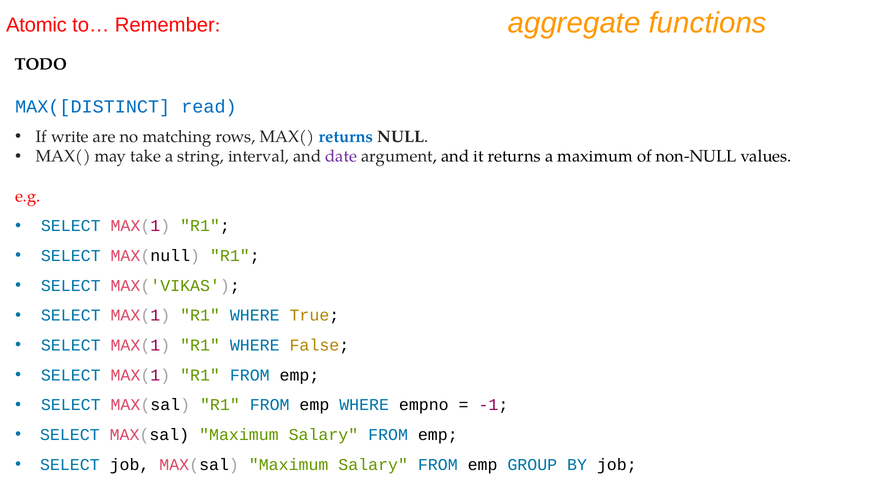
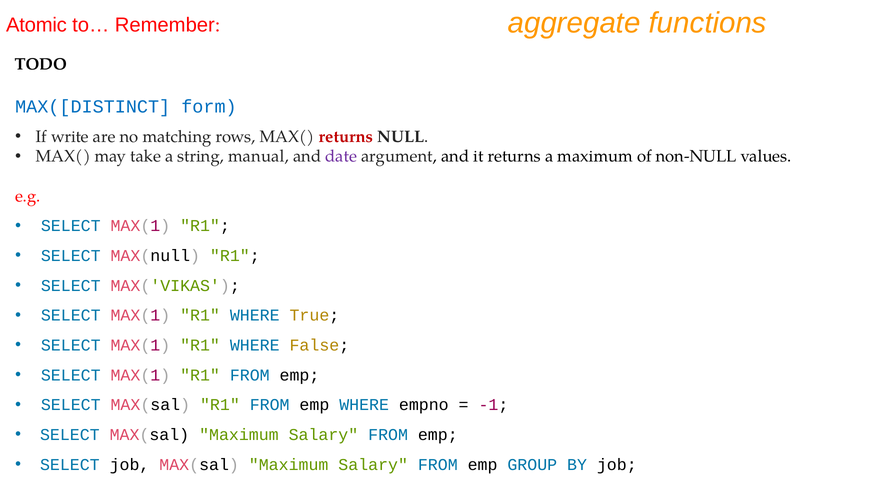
read: read -> form (209, 107)
returns colour: blue -> red (346, 137)
interval: interval -> manual (259, 157)
